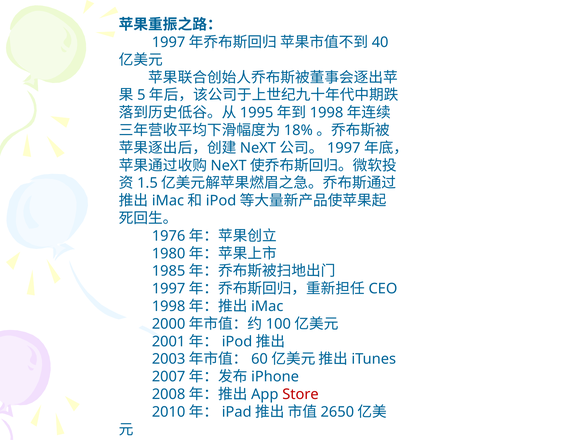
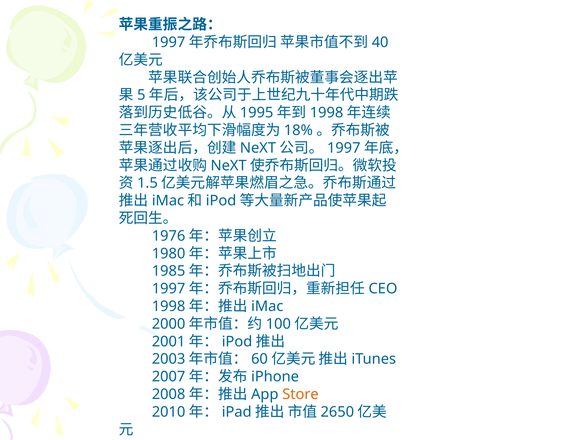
Store colour: red -> orange (300, 395)
